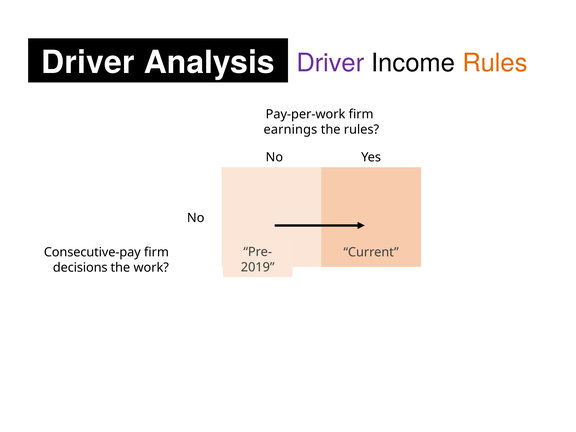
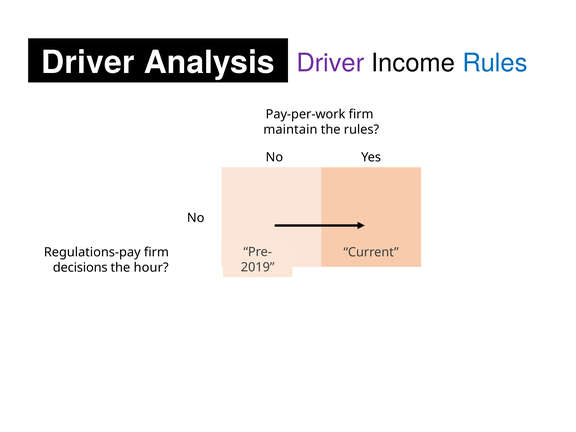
Rules colour: orange -> blue (495, 63)
earnings: earnings -> maintain (290, 130)
Consecutive-pay: Consecutive-pay -> Regulations-pay (92, 252)
work: work -> hour (151, 267)
